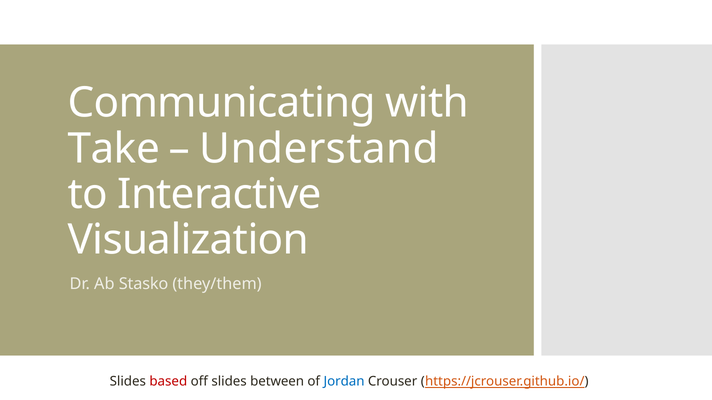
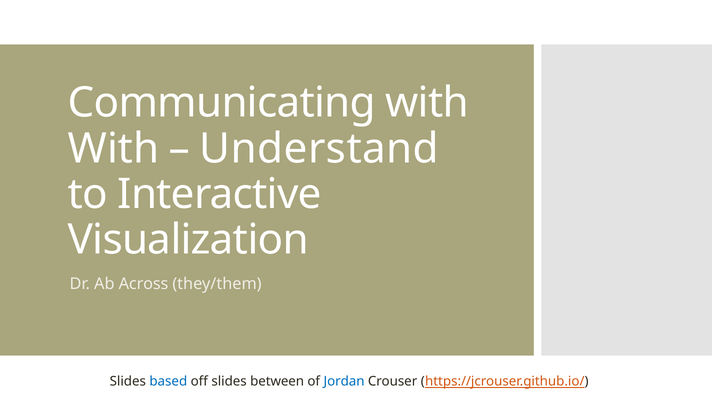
Take: Take -> With (114, 149)
Stasko: Stasko -> Across (144, 284)
based colour: red -> blue (168, 382)
